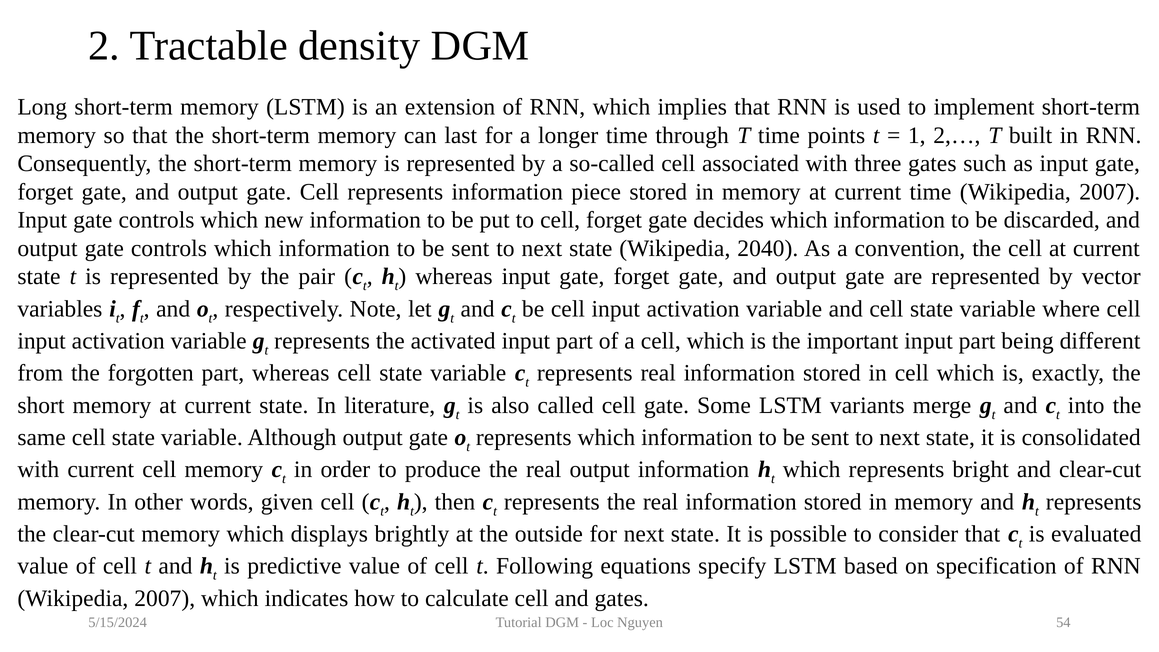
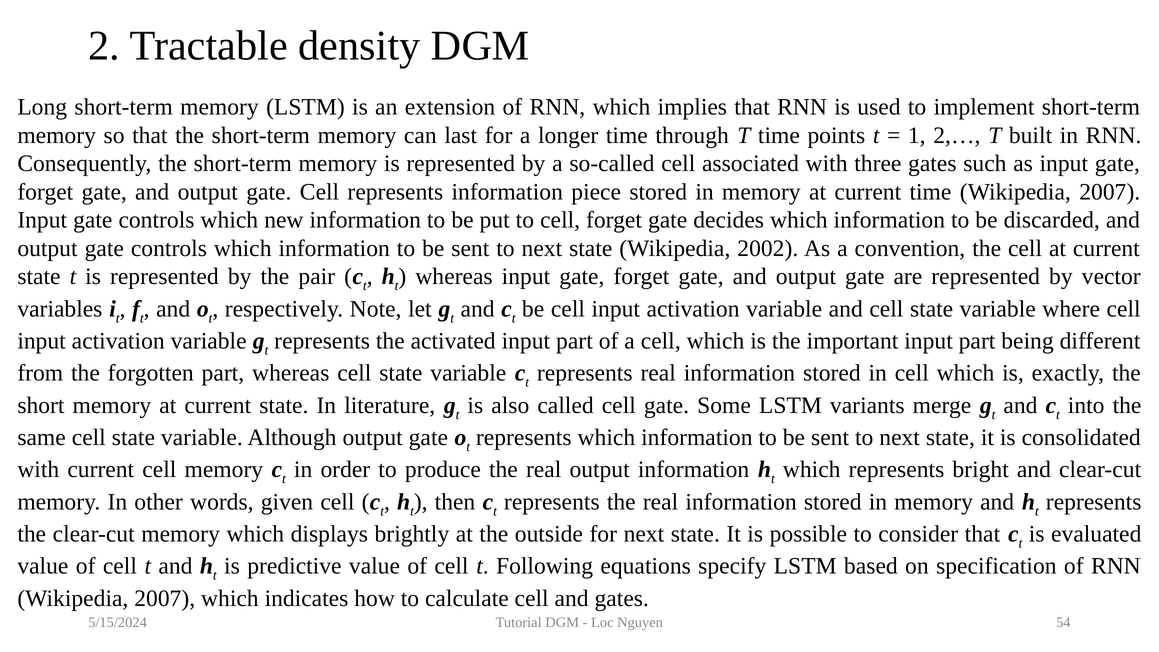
2040: 2040 -> 2002 (768, 248)
